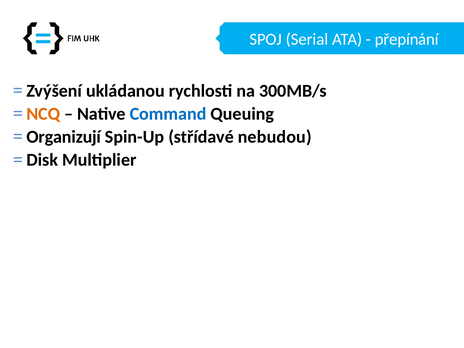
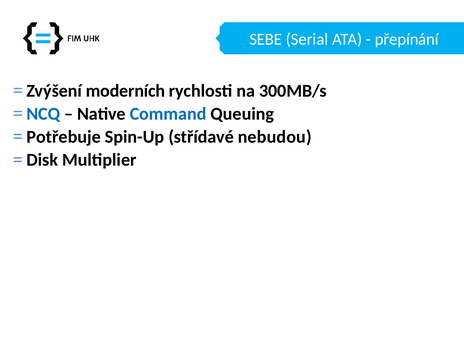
SPOJ: SPOJ -> SEBE (266, 39)
ukládanou: ukládanou -> moderních (125, 91)
NCQ colour: orange -> blue (43, 114)
Organizují: Organizují -> Potřebuje (64, 137)
